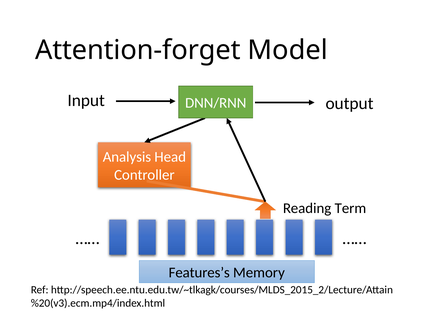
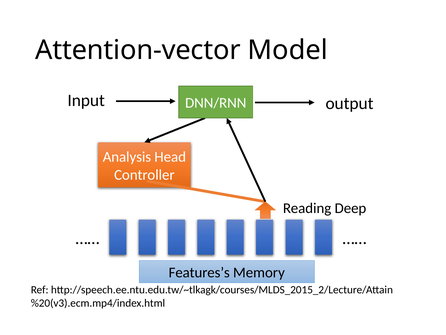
Attention-forget: Attention-forget -> Attention-vector (138, 50)
Term: Term -> Deep (350, 208)
